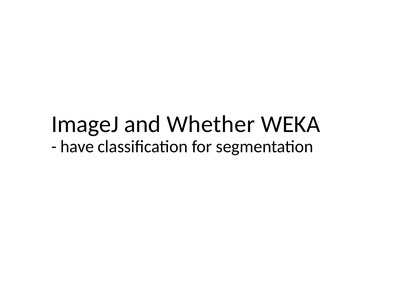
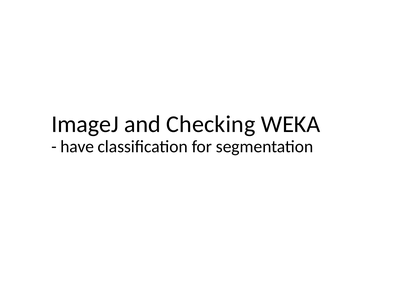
Whether: Whether -> Checking (211, 124)
